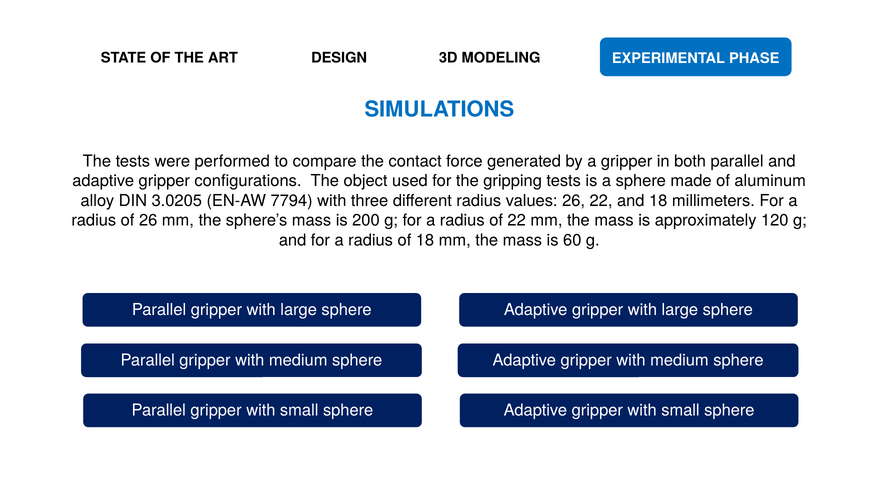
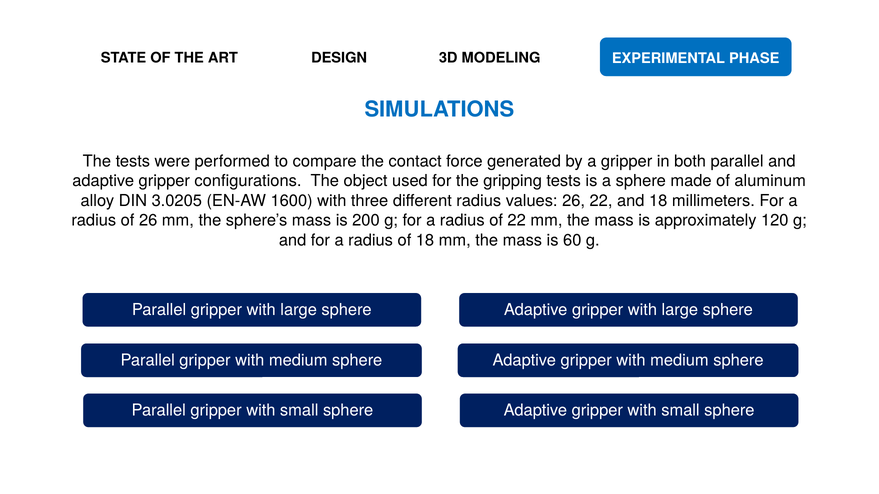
7794: 7794 -> 1600 (292, 201)
